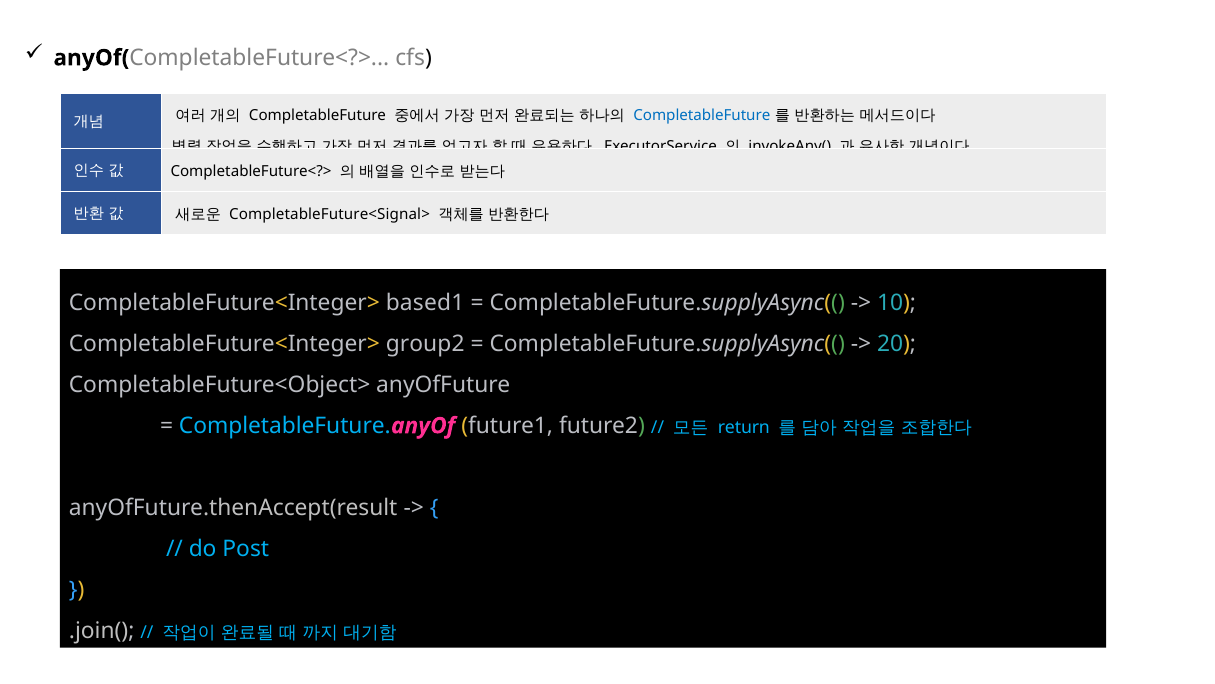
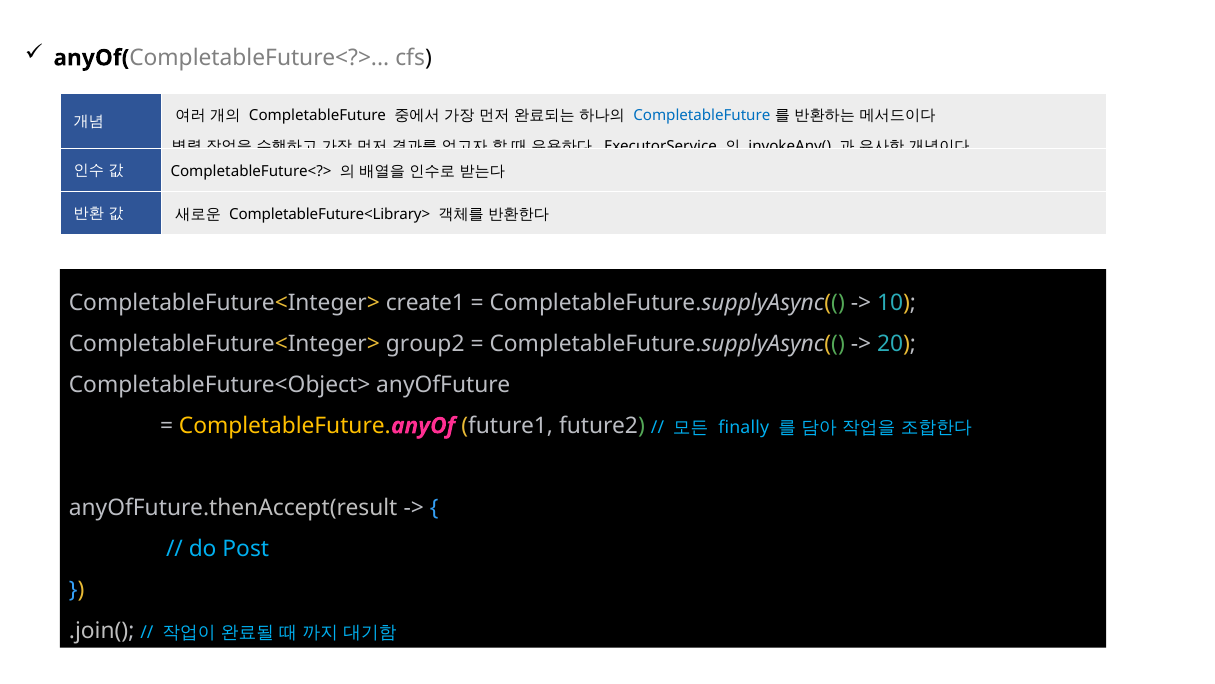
CompletableFuture<Signal>: CompletableFuture<Signal> -> CompletableFuture<Library> (330, 214)
based1: based1 -> create1 (425, 302)
CompletableFuture colour: light blue -> yellow (285, 425)
return: return -> finally (744, 427)
